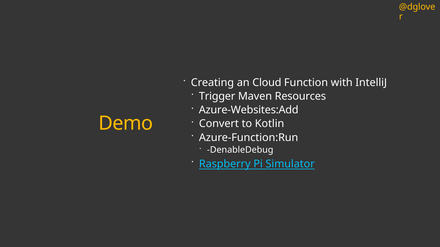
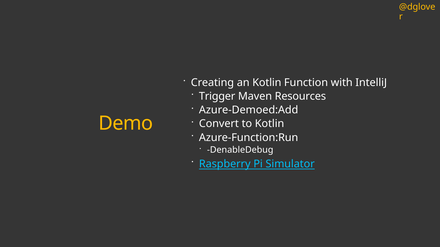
an Cloud: Cloud -> Kotlin (267, 83)
Azure-Websites:Add: Azure-Websites:Add -> Azure-Demoed:Add (249, 110)
